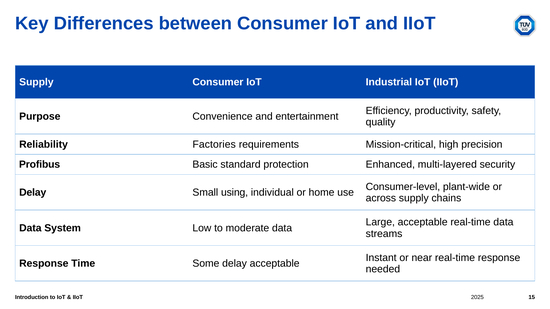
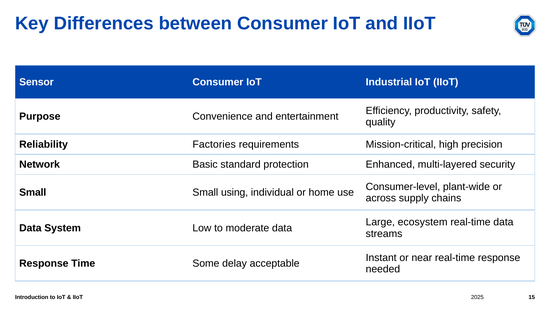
Supply: Supply -> Sensor (36, 82)
Profibus: Profibus -> Network (40, 165)
Delay: Delay -> Small (33, 193)
Large acceptable: acceptable -> ecosystem (423, 222)
